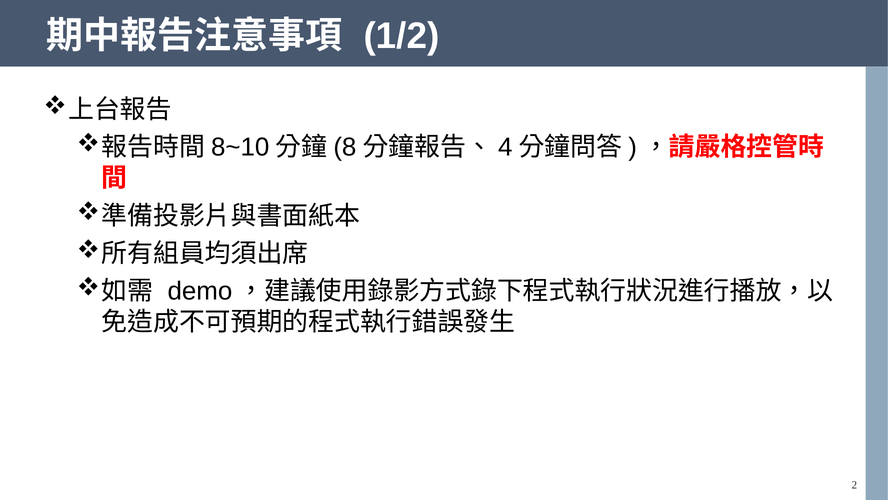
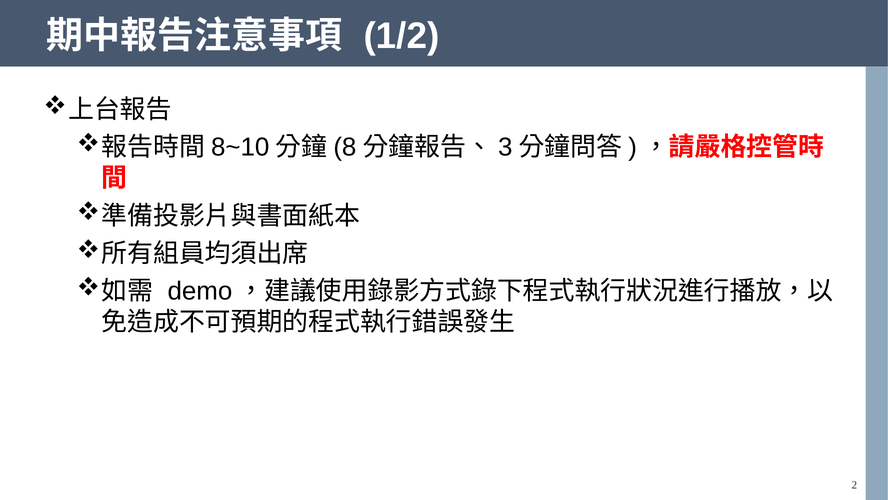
4: 4 -> 3 (505, 147)
